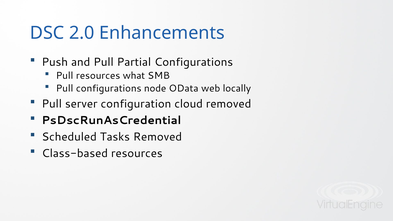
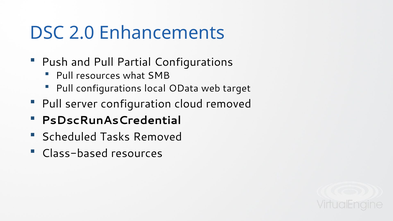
node: node -> local (155, 88)
locally: locally -> target (237, 88)
